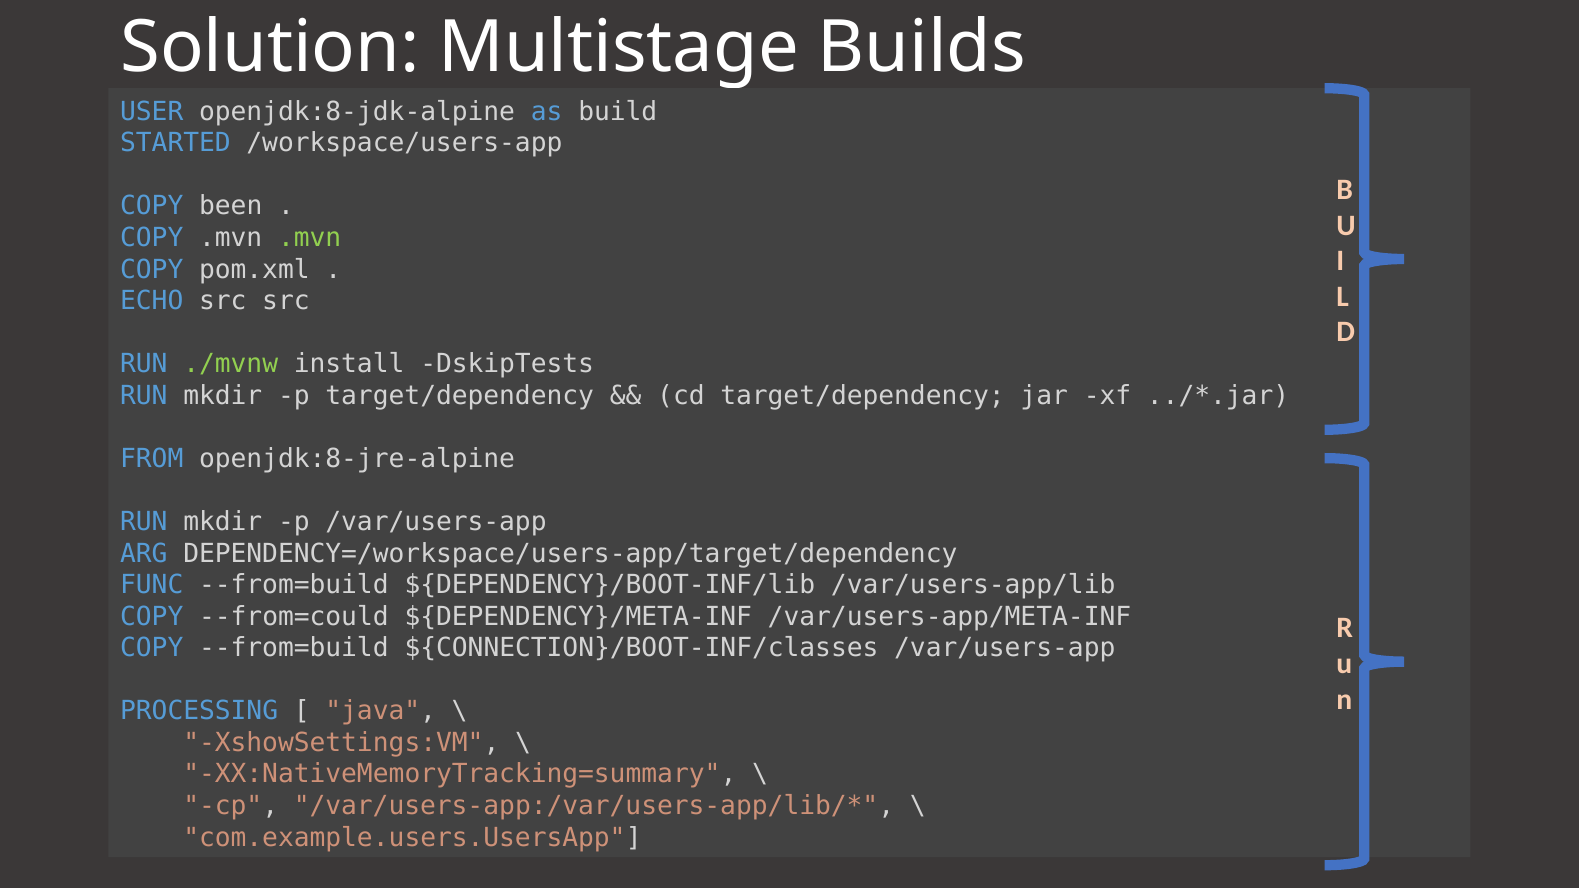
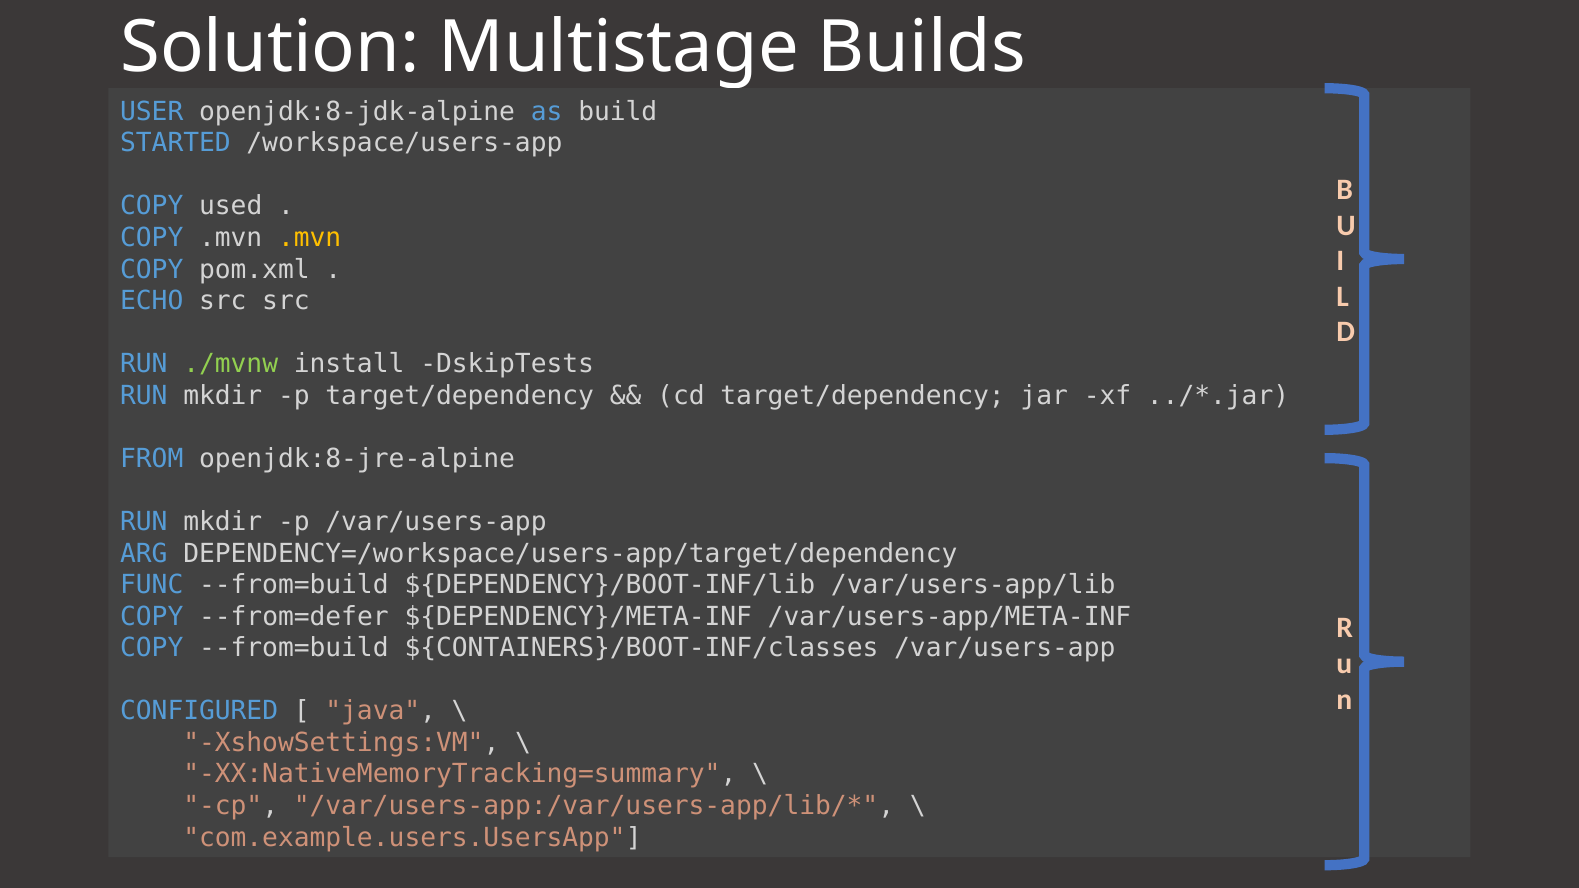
been: been -> used (231, 206)
.mvn colour: light green -> yellow (310, 238)
--from=could: --from=could -> --from=defer (294, 617)
${CONNECTION}/BOOT-INF/classes: ${CONNECTION}/BOOT-INF/classes -> ${CONTAINERS}/BOOT-INF/classes (641, 648)
PROCESSING: PROCESSING -> CONFIGURED (199, 711)
